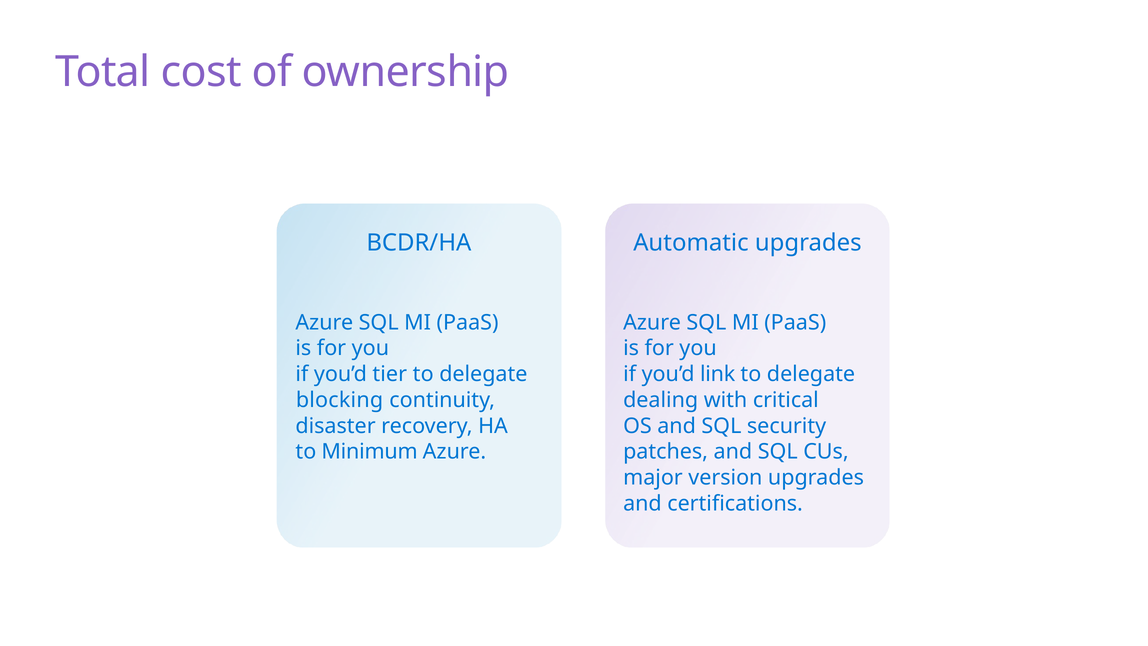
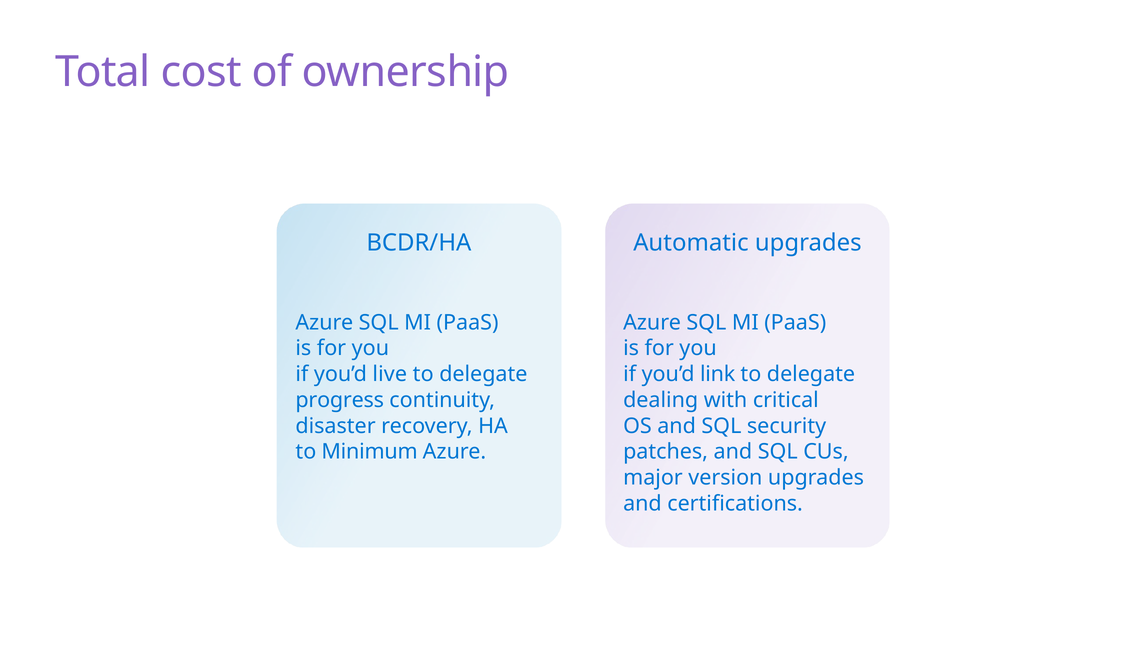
tier: tier -> live (390, 374)
blocking: blocking -> progress (340, 400)
